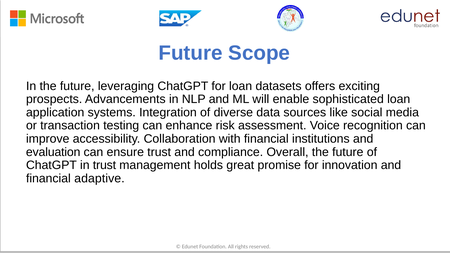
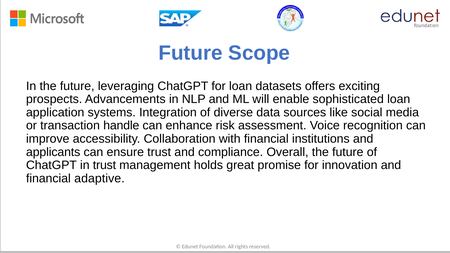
testing: testing -> handle (121, 126)
evaluation: evaluation -> applicants (53, 152)
